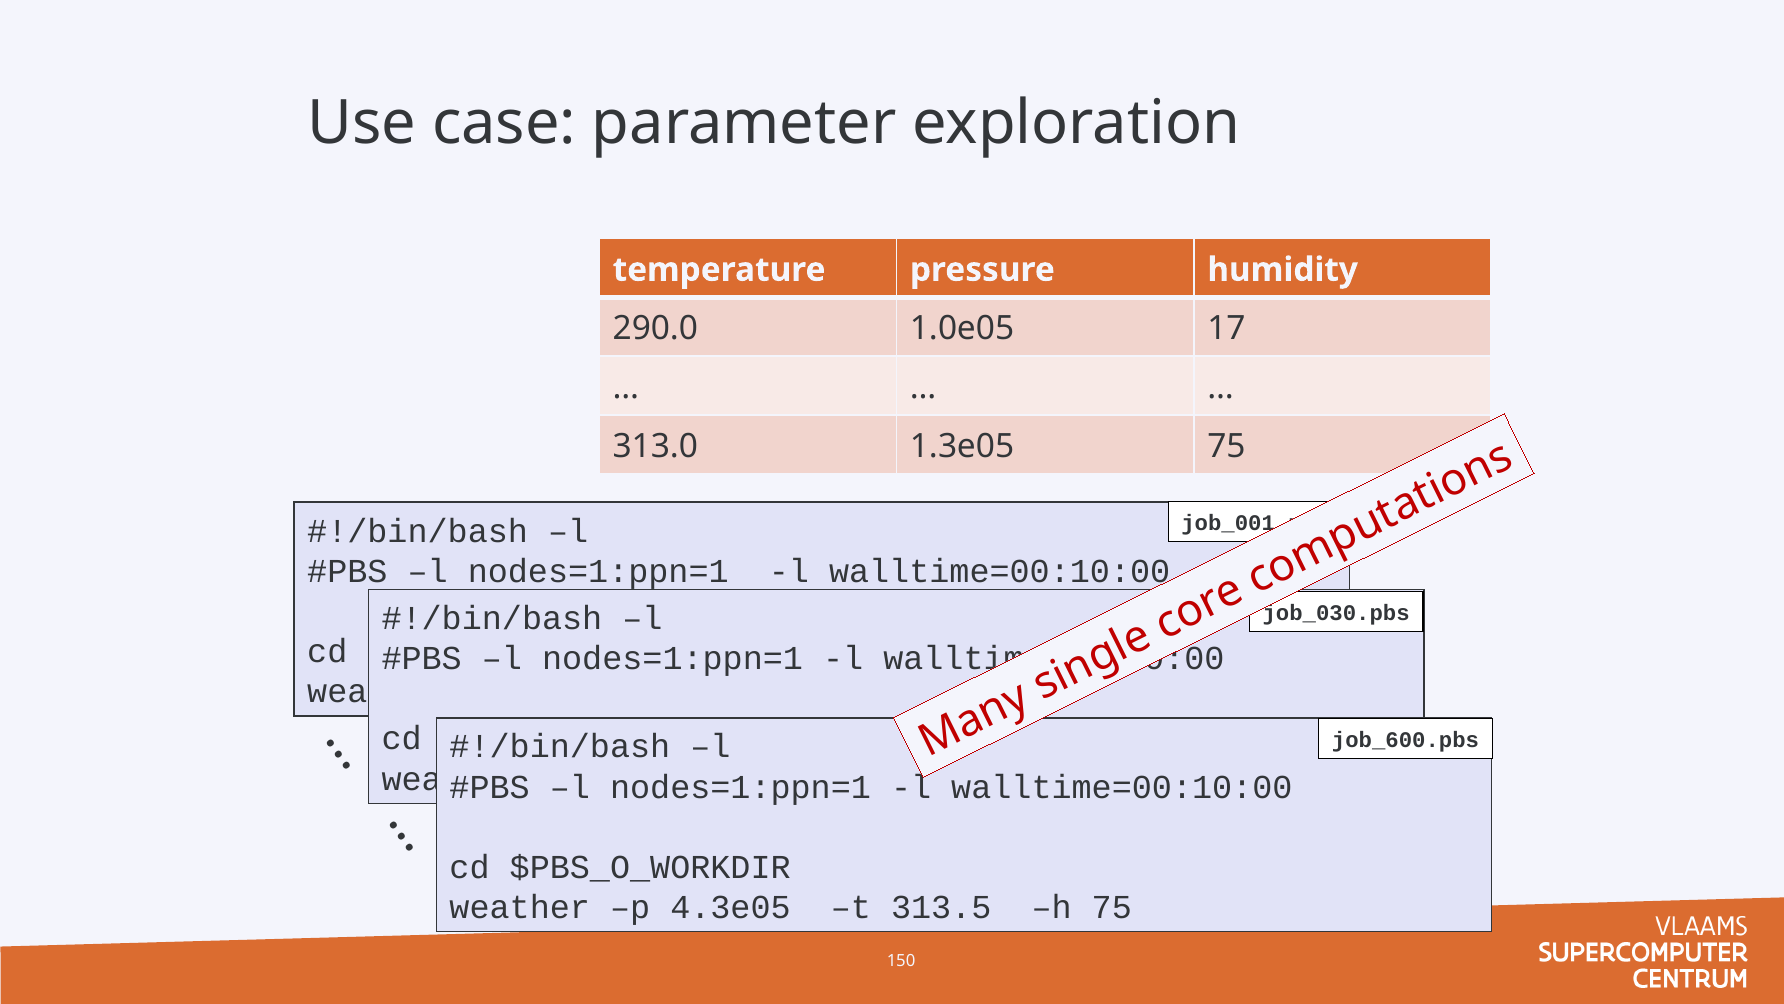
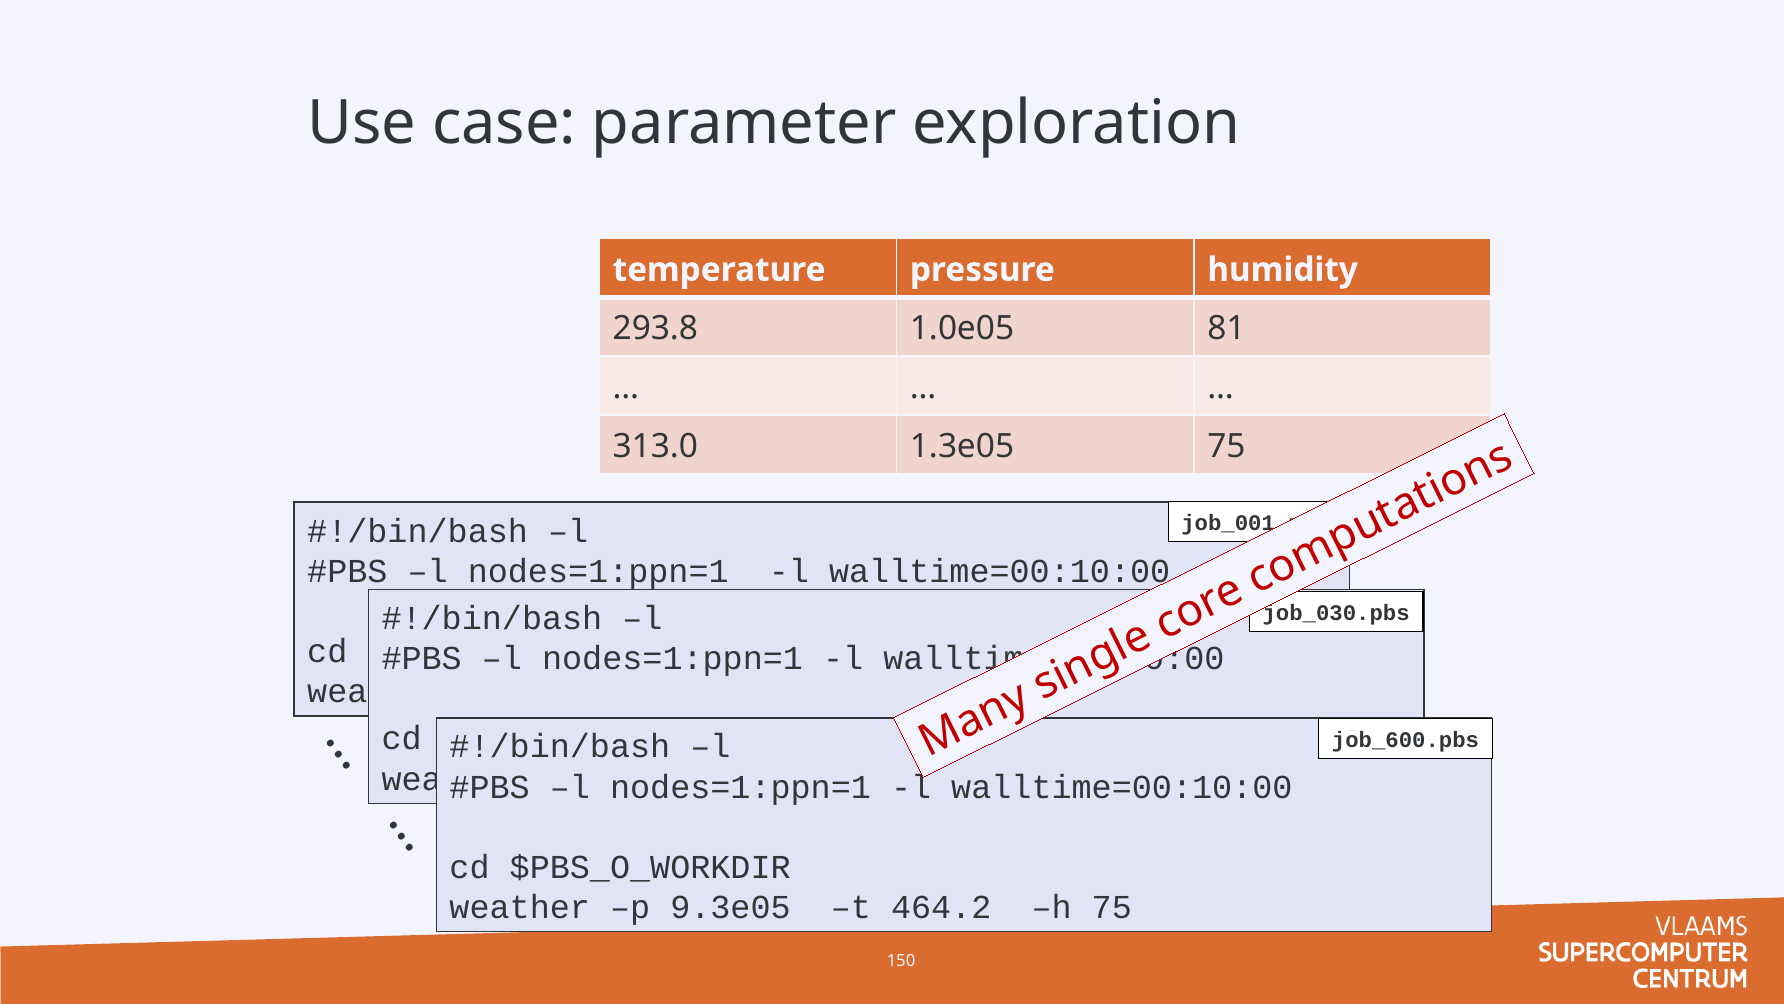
290.0: 290.0 -> 293.8 (655, 328)
17: 17 -> 81 (1226, 328)
4.3e05: 4.3e05 -> 9.3e05 (730, 907)
313.5: 313.5 -> 464.2 (941, 907)
